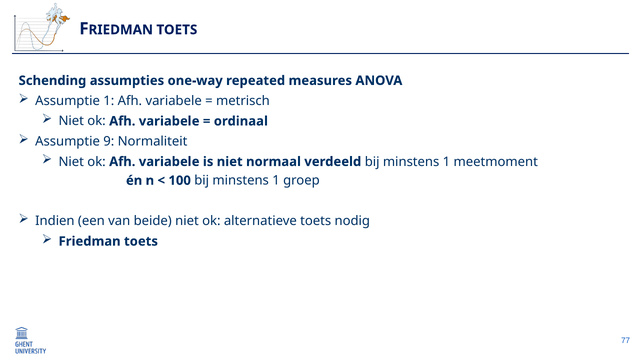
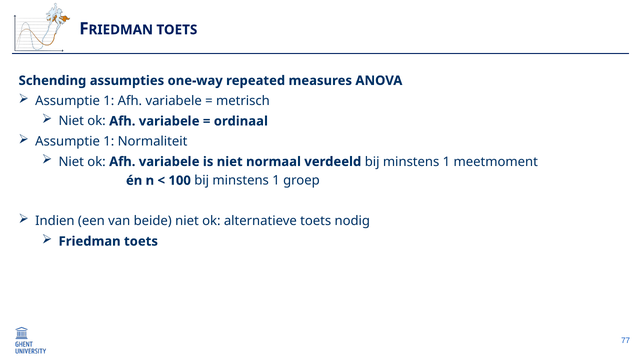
9: 9 -> 1 (109, 141)
